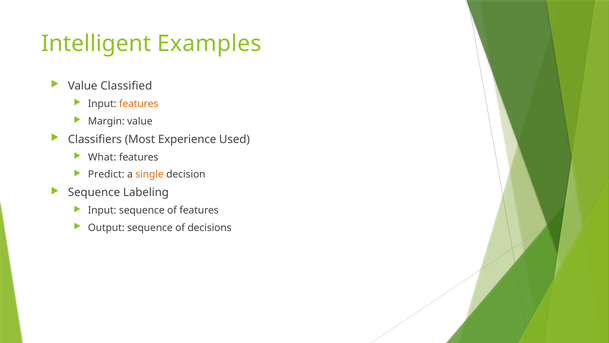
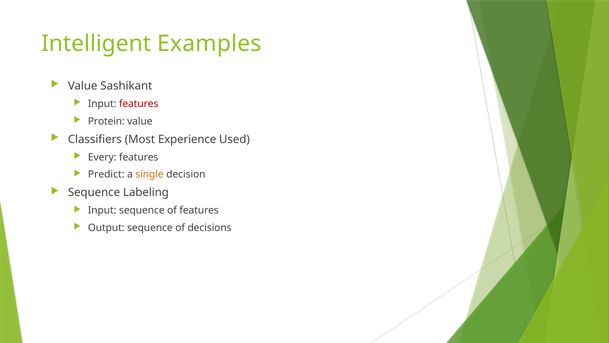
Classified: Classified -> Sashikant (126, 86)
features colour: orange -> red (139, 104)
Margin: Margin -> Protein (106, 121)
What: What -> Every (102, 157)
